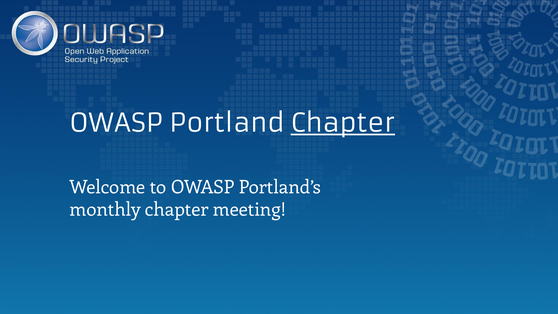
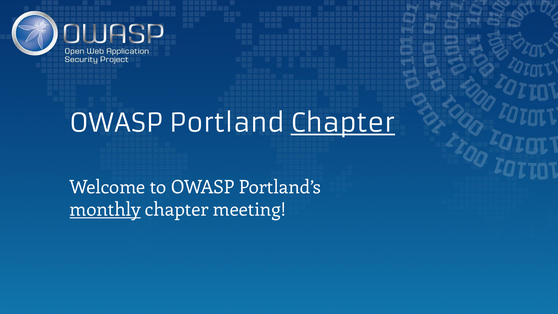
monthly underline: none -> present (105, 210)
